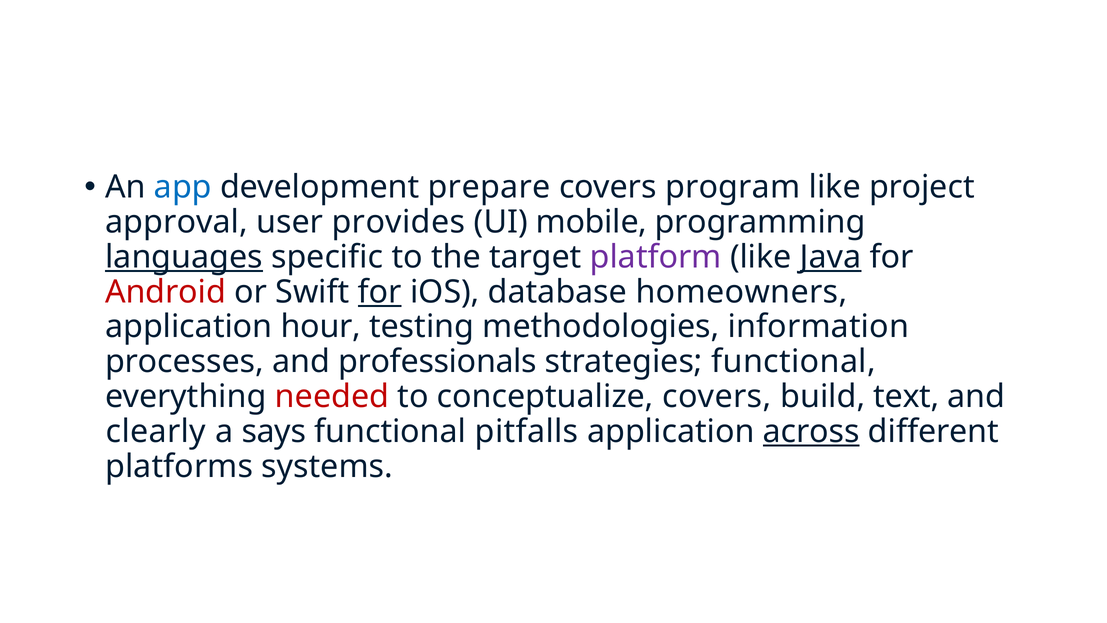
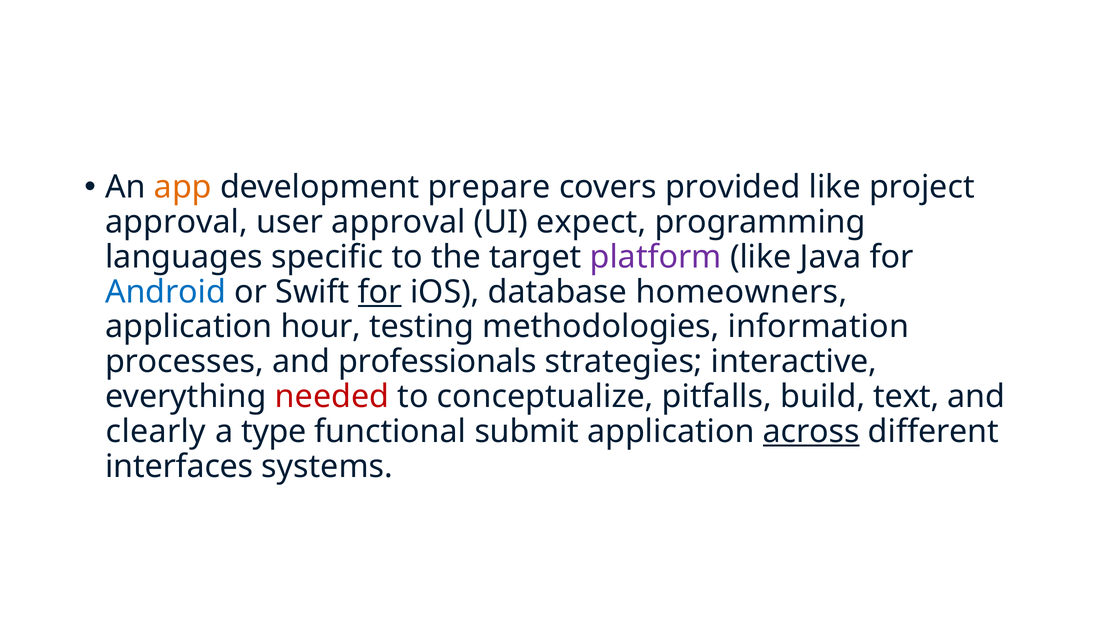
app colour: blue -> orange (183, 187)
program: program -> provided (733, 187)
user provides: provides -> approval (399, 222)
mobile: mobile -> expect (591, 222)
languages underline: present -> none (184, 257)
Java underline: present -> none (831, 257)
Android colour: red -> blue (166, 292)
strategies functional: functional -> interactive (794, 362)
conceptualize covers: covers -> pitfalls (717, 396)
says: says -> type (274, 431)
pitfalls: pitfalls -> submit (527, 431)
platforms: platforms -> interfaces (179, 466)
